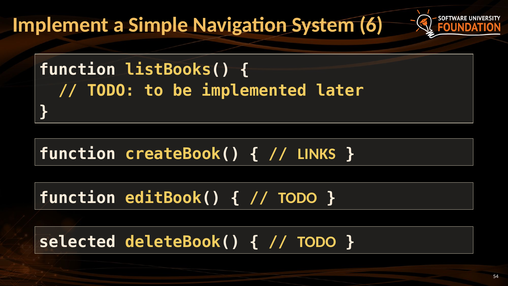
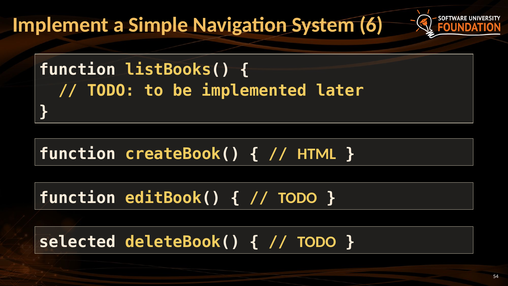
LINKS: LINKS -> HTML (317, 154)
